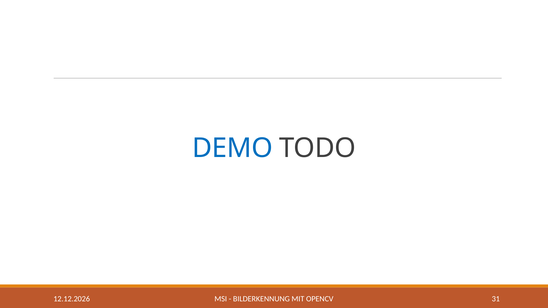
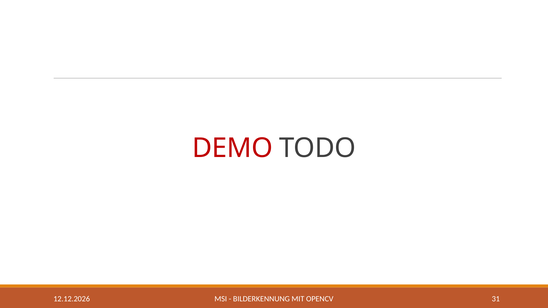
DEMO colour: blue -> red (233, 148)
